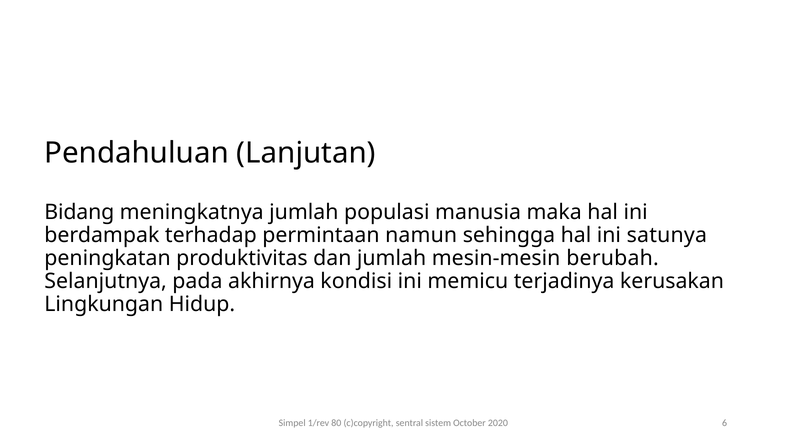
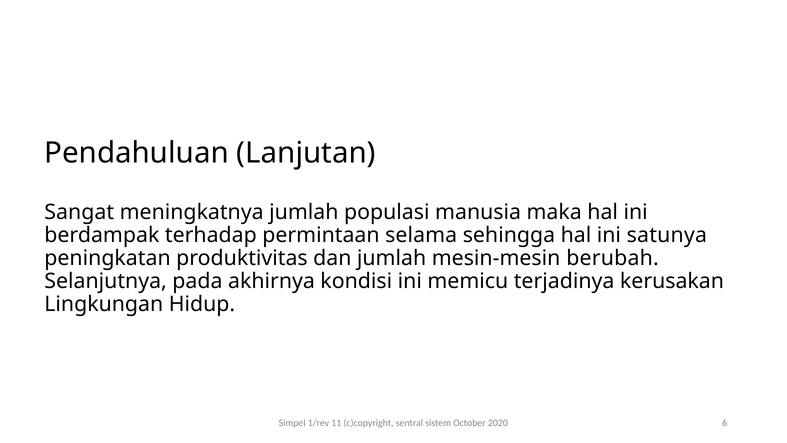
Bidang: Bidang -> Sangat (79, 212)
namun: namun -> selama (421, 235)
80: 80 -> 11 (336, 423)
